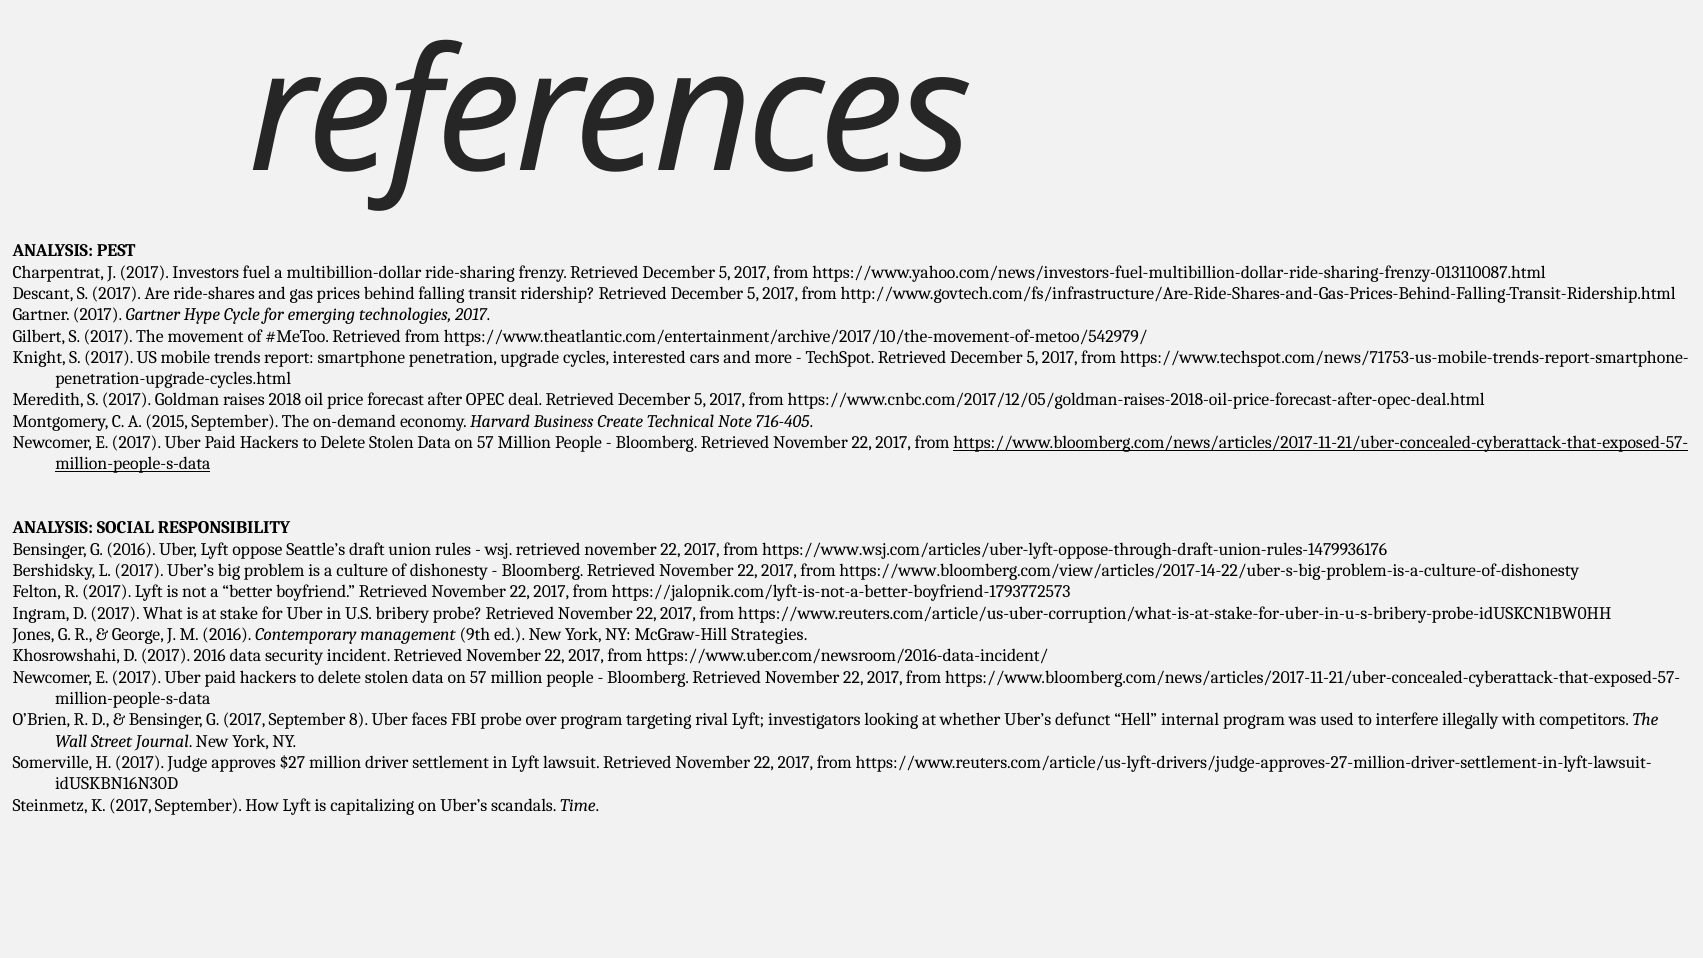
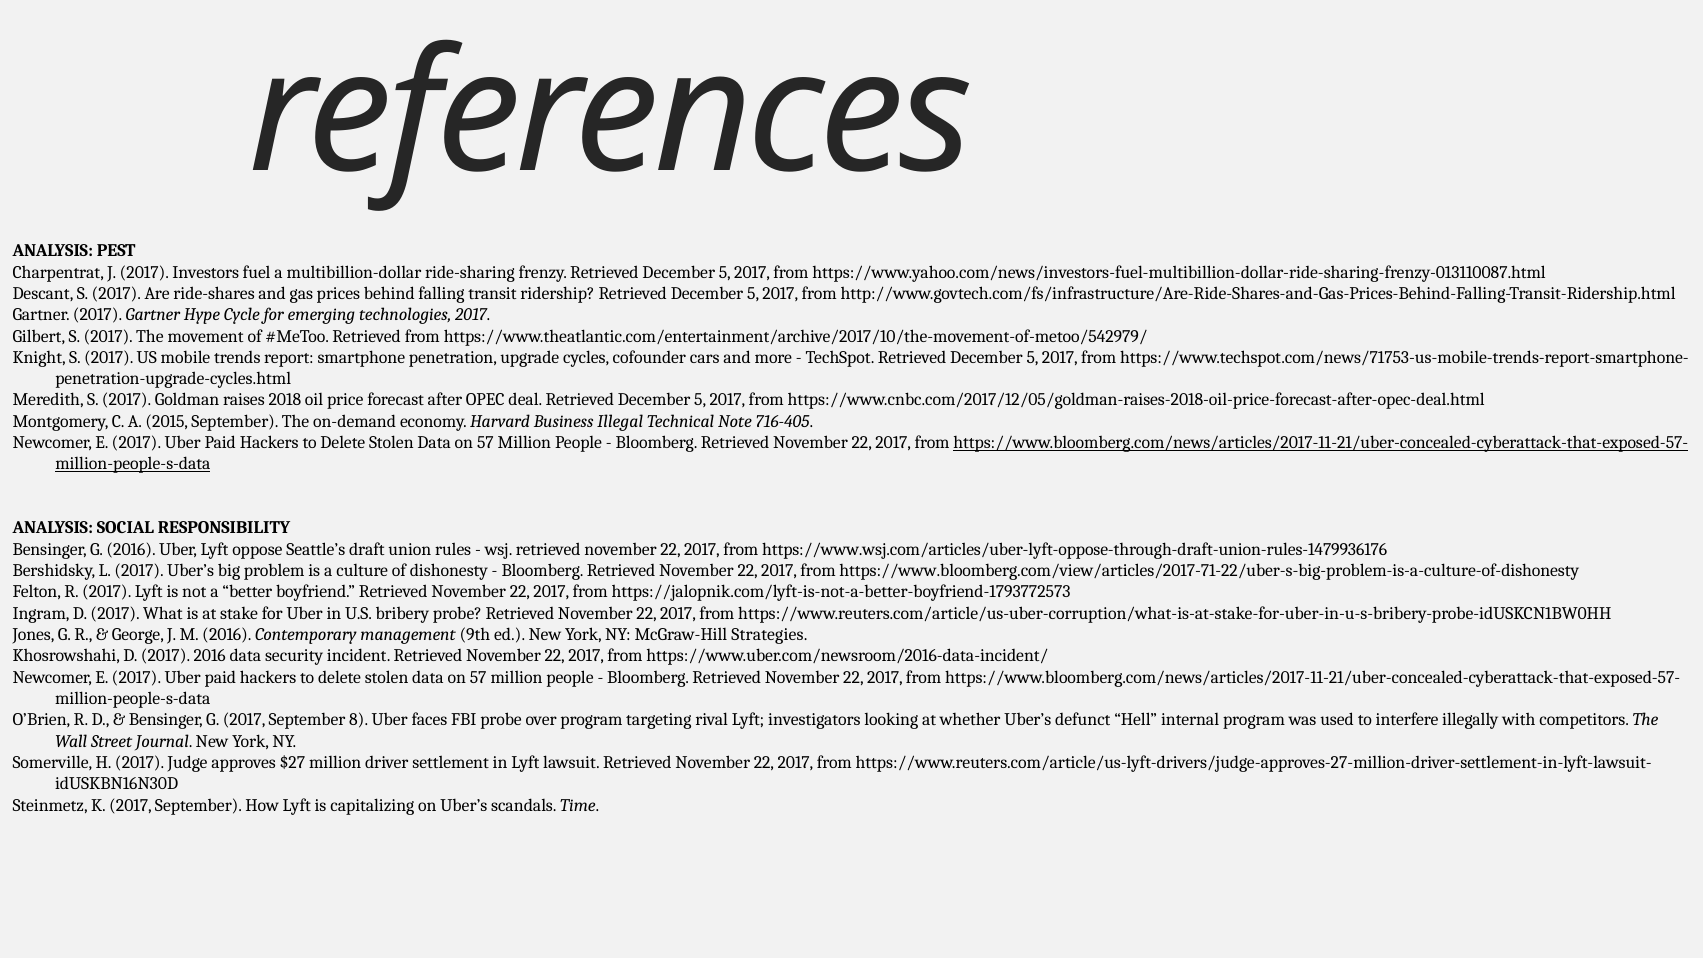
interested: interested -> cofounder (649, 357)
Create: Create -> Illegal (620, 421)
https://www.bloomberg.com/view/articles/2017-14-22/uber-s-big-problem-is-a-culture-of-dishonesty: https://www.bloomberg.com/view/articles/2017-14-22/uber-s-big-problem-is-a-culture-of-dishonesty -> https://www.bloomberg.com/view/articles/2017-71-22/uber-s-big-problem-is-a-culture-of-dishonesty (1209, 571)
